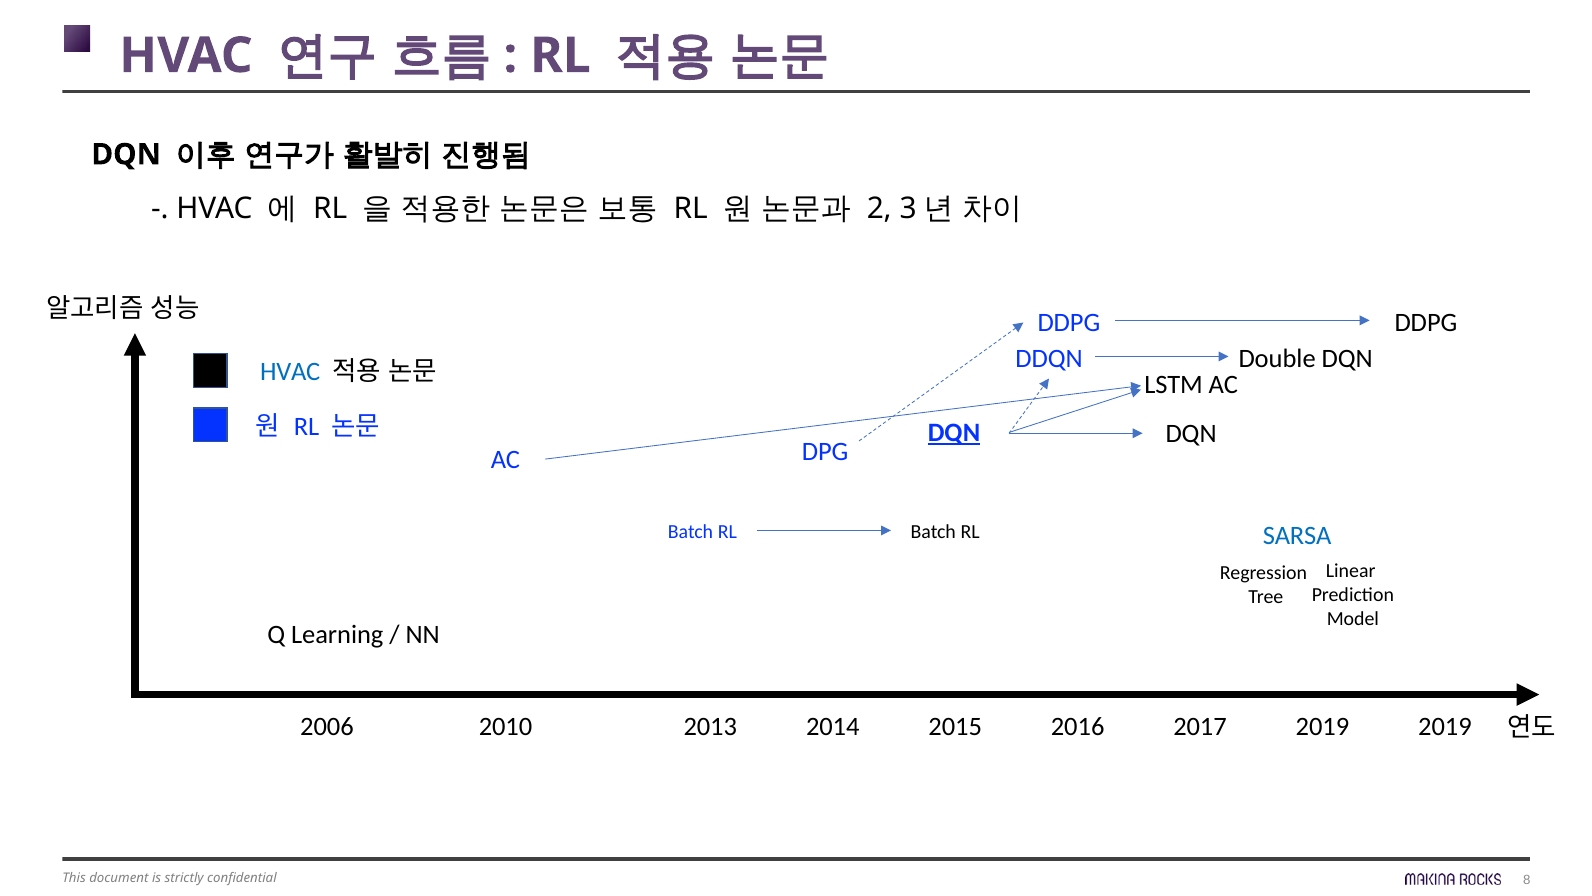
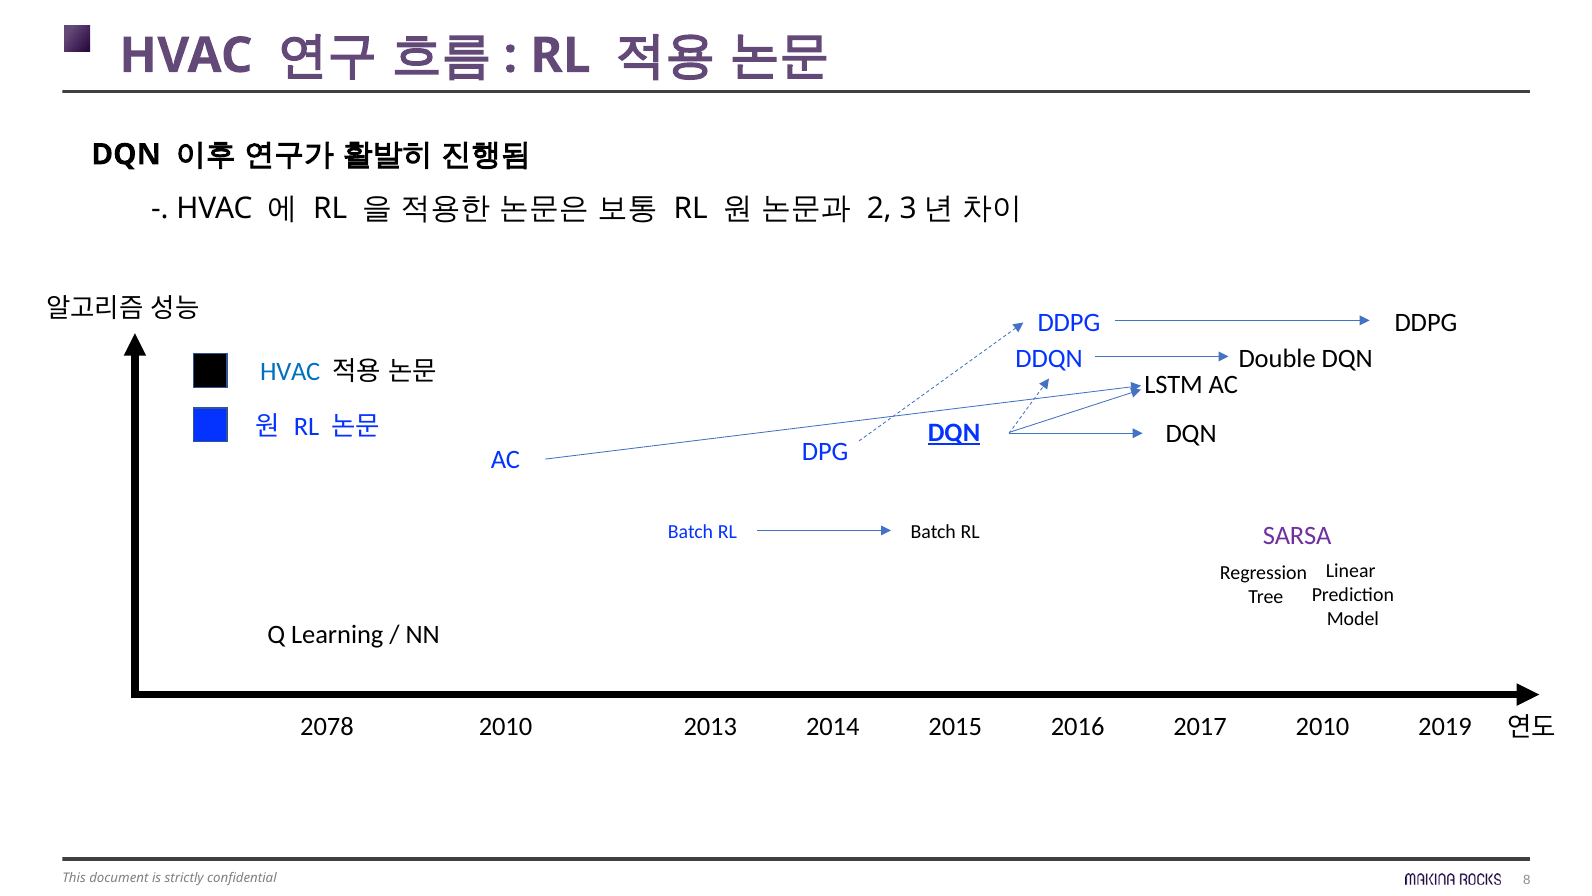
SARSA colour: blue -> purple (1297, 536)
2006: 2006 -> 2078 (327, 727)
2019: 2019 -> 2010 (1322, 727)
